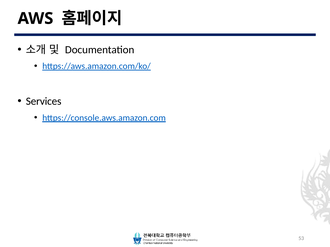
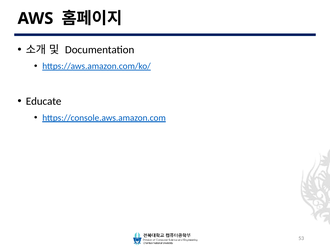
Services: Services -> Educate (44, 102)
